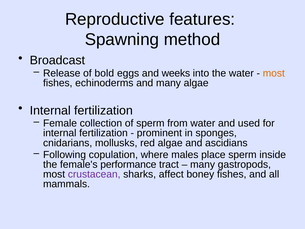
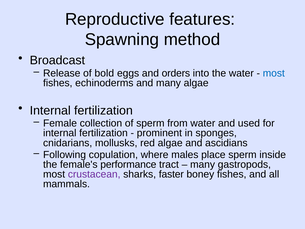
weeks: weeks -> orders (176, 73)
most colour: orange -> blue (274, 73)
affect: affect -> faster (171, 174)
